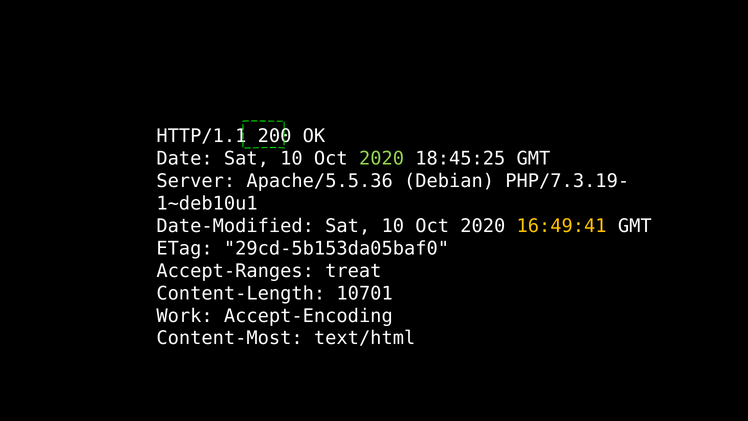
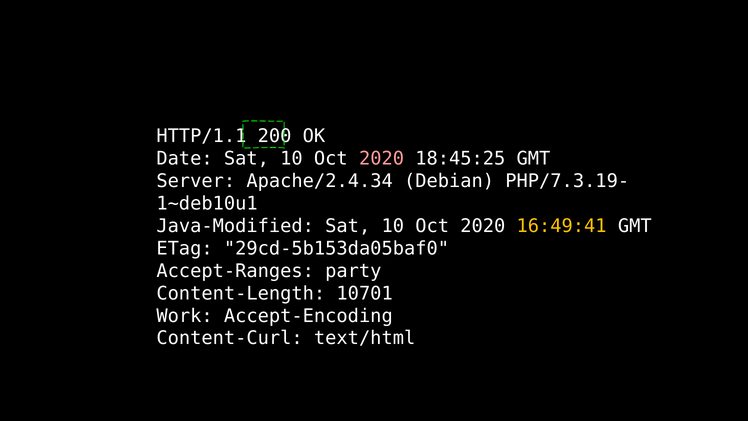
2020 colour: light green -> pink (382, 159)
Apache/5.5.36: Apache/5.5.36 -> Apache/2.4.34 (320, 181)
Date-Modified: Date-Modified -> Java-Modified (235, 226)
treat: treat -> party (353, 271)
Content-Most: Content-Most -> Content-Curl (230, 338)
